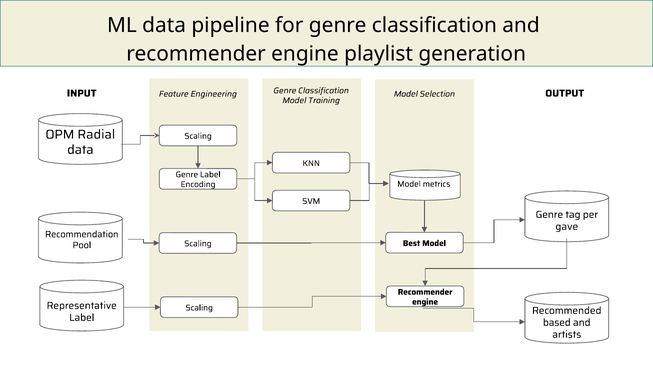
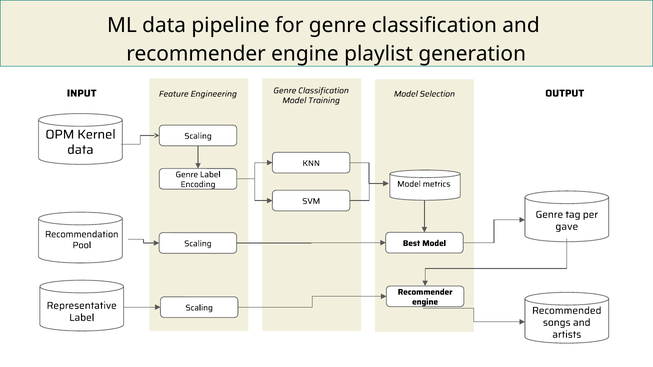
Radial: Radial -> Kernel (96, 135)
based: based -> songs (557, 323)
